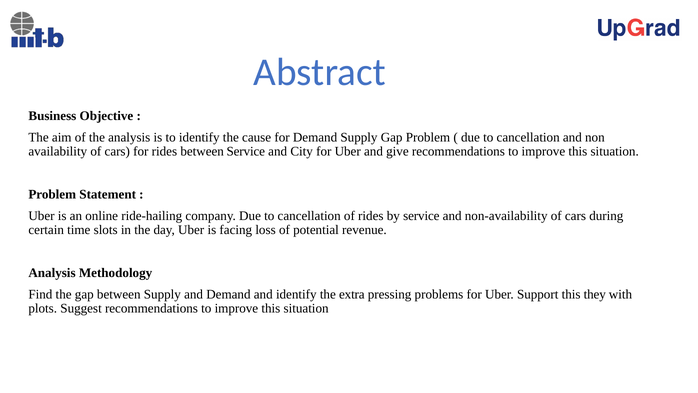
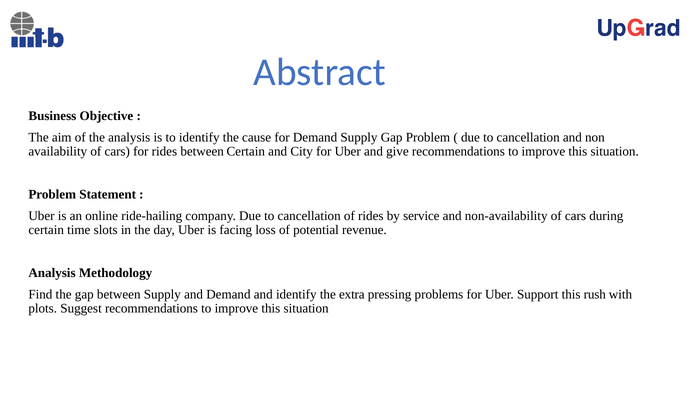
between Service: Service -> Certain (246, 151)
they: they -> rush (595, 294)
